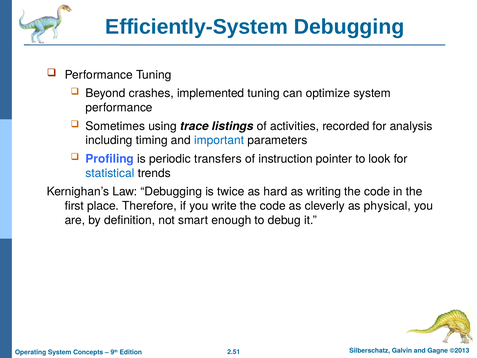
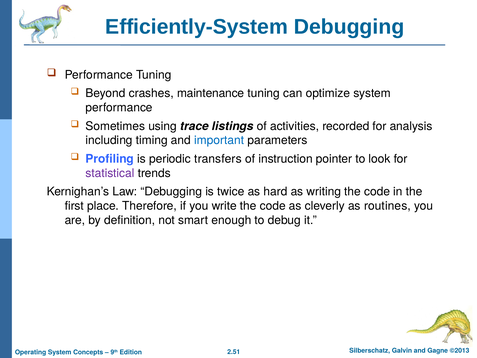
implemented: implemented -> maintenance (211, 93)
statistical colour: blue -> purple (110, 173)
physical: physical -> routines (387, 206)
